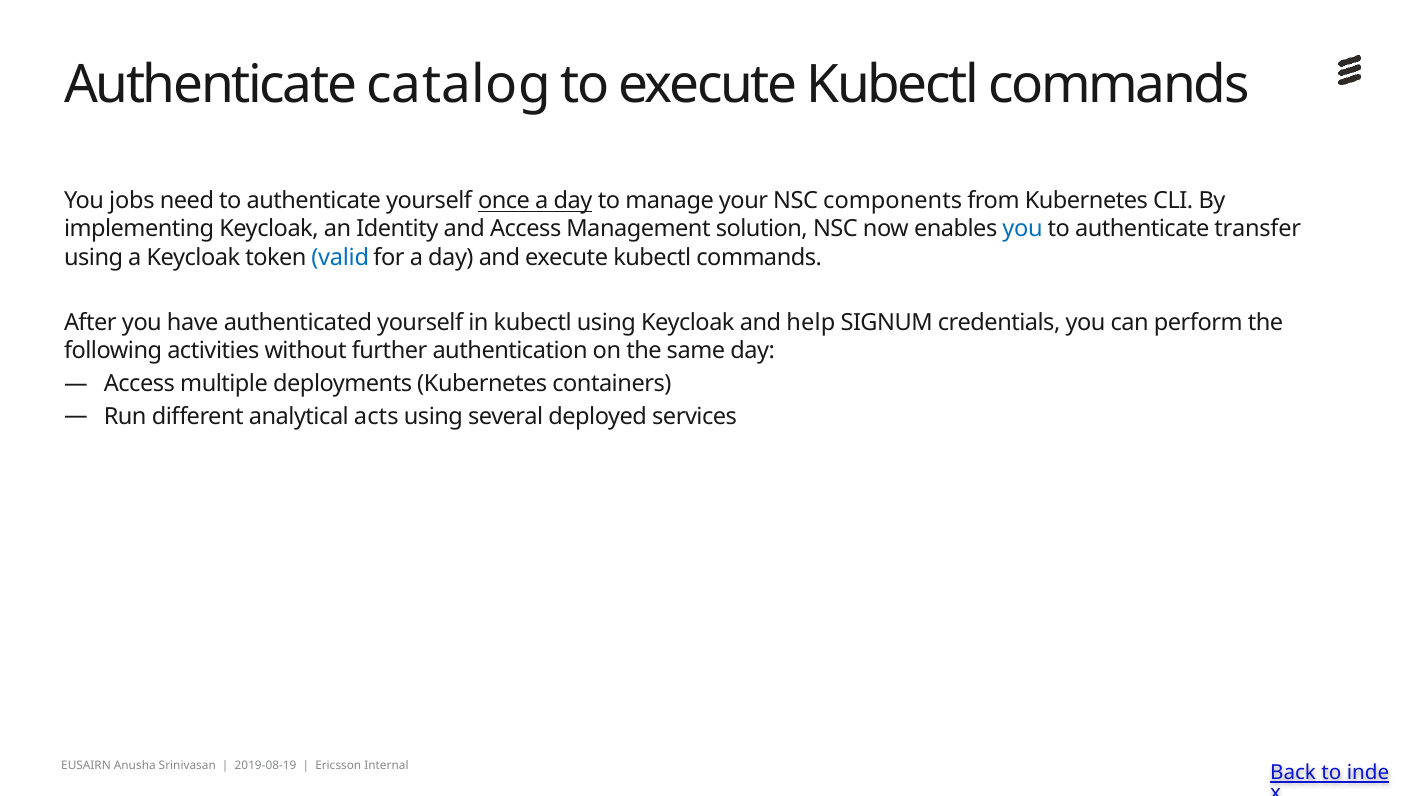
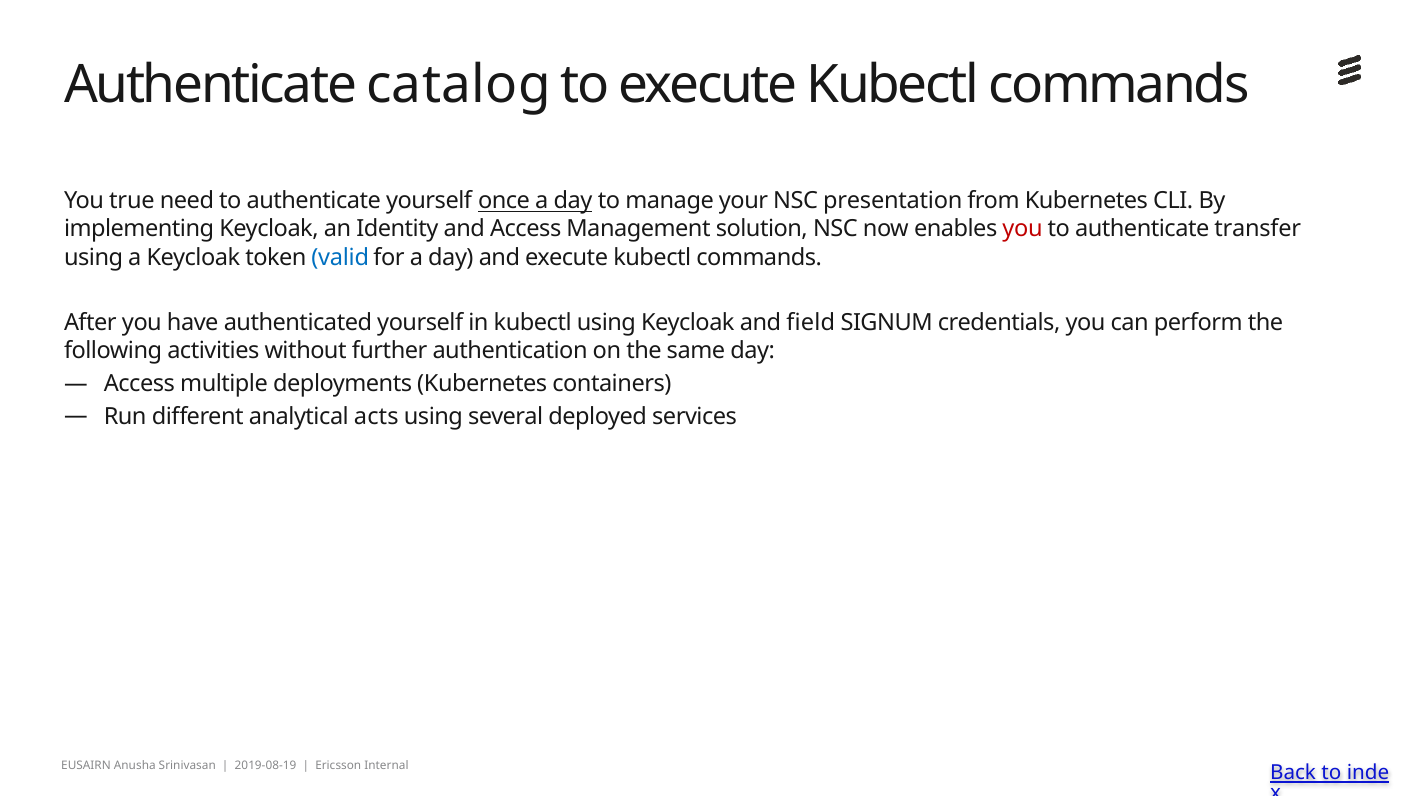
jobs: jobs -> true (132, 201)
components: components -> presentation (893, 201)
you colour: blue -> red (1023, 229)
help: help -> field (811, 323)
